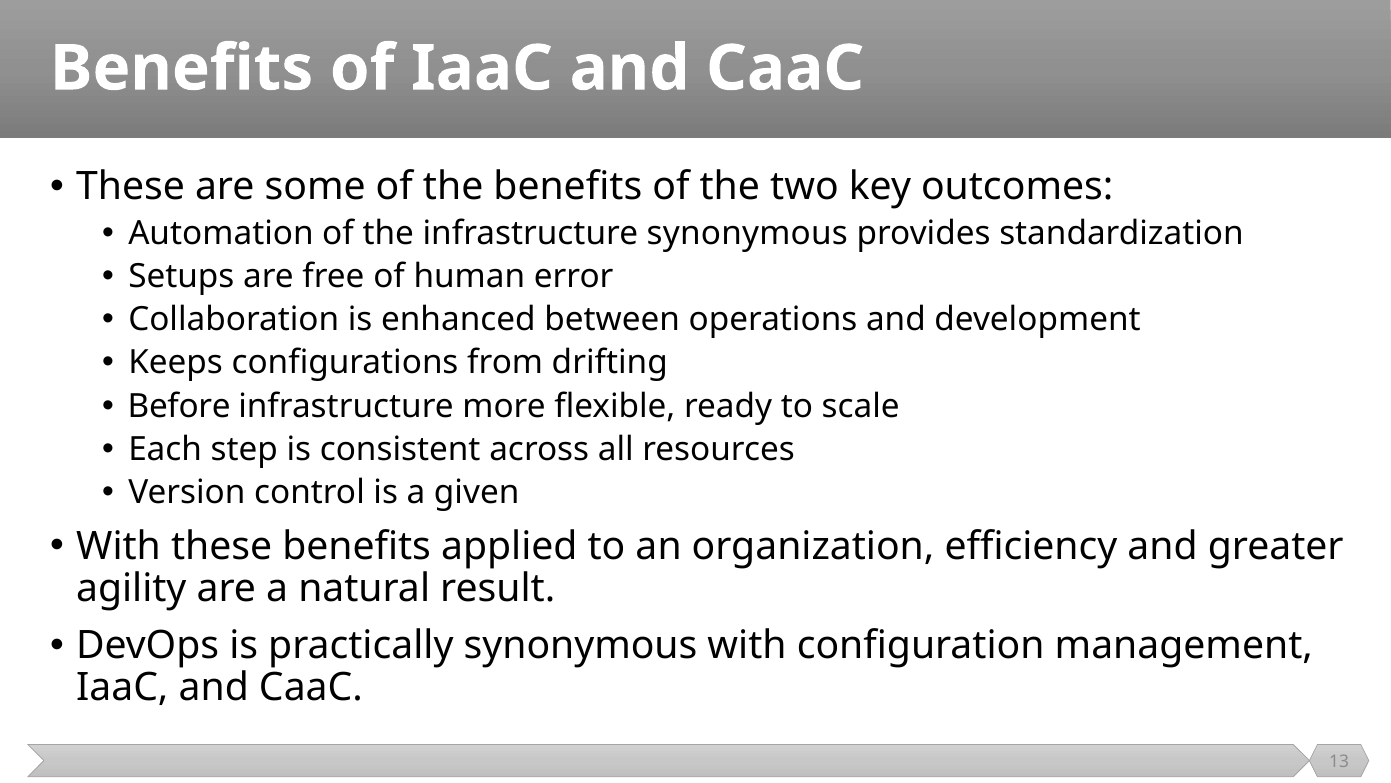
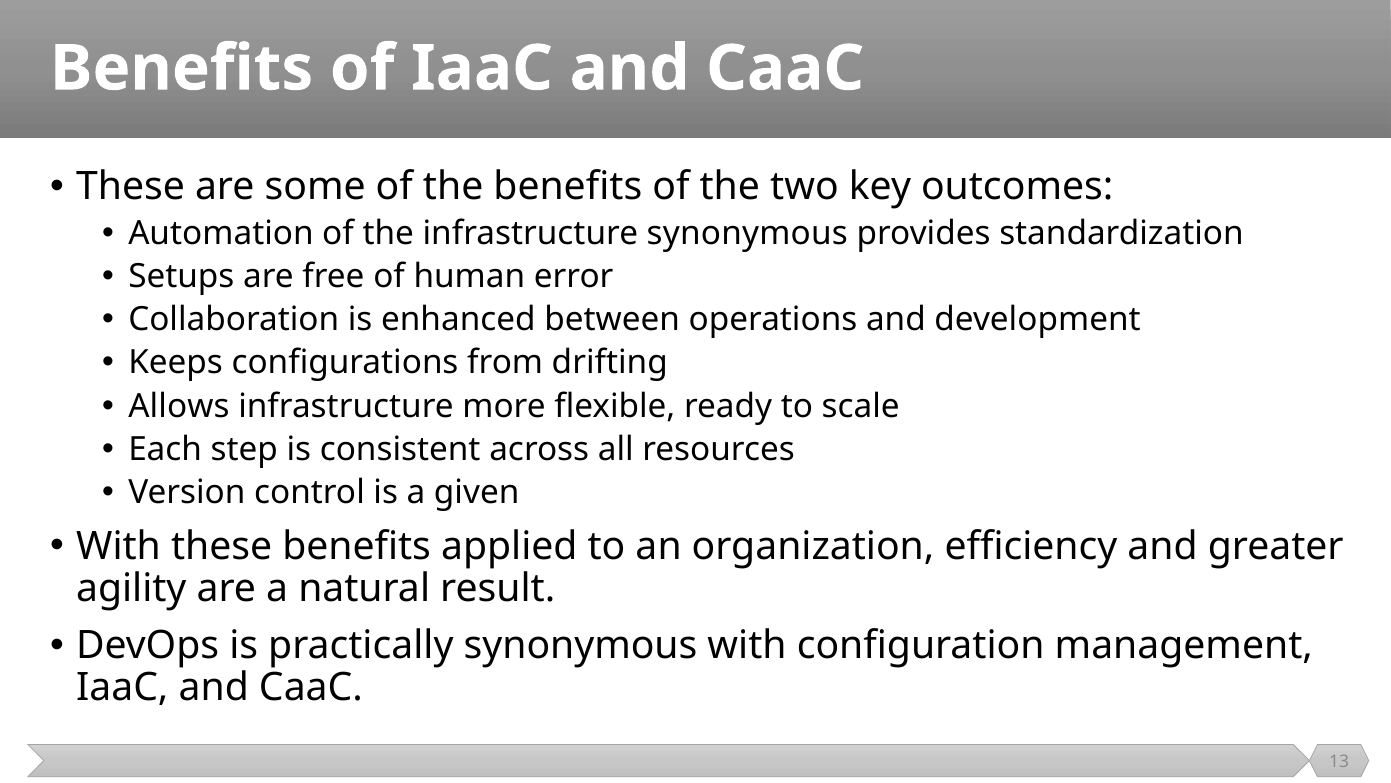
Before: Before -> Allows (179, 406)
